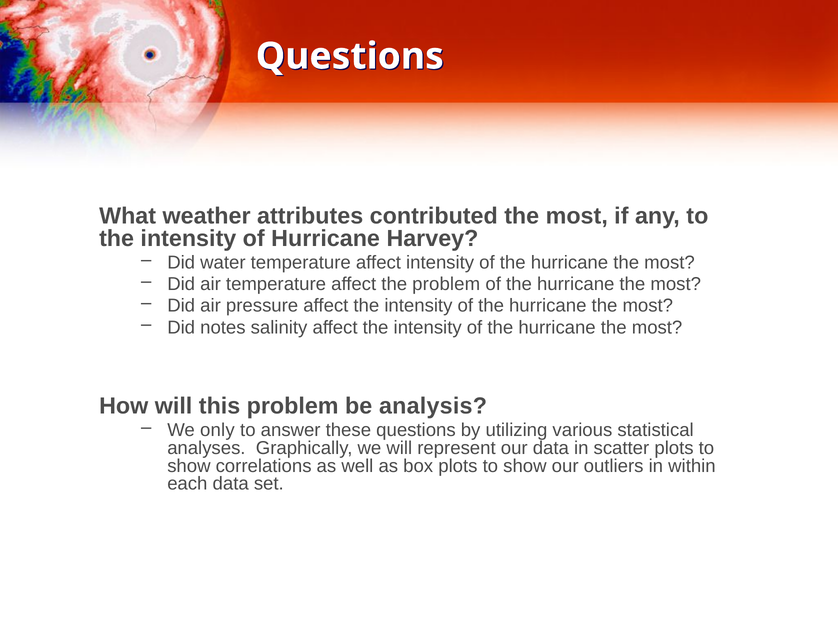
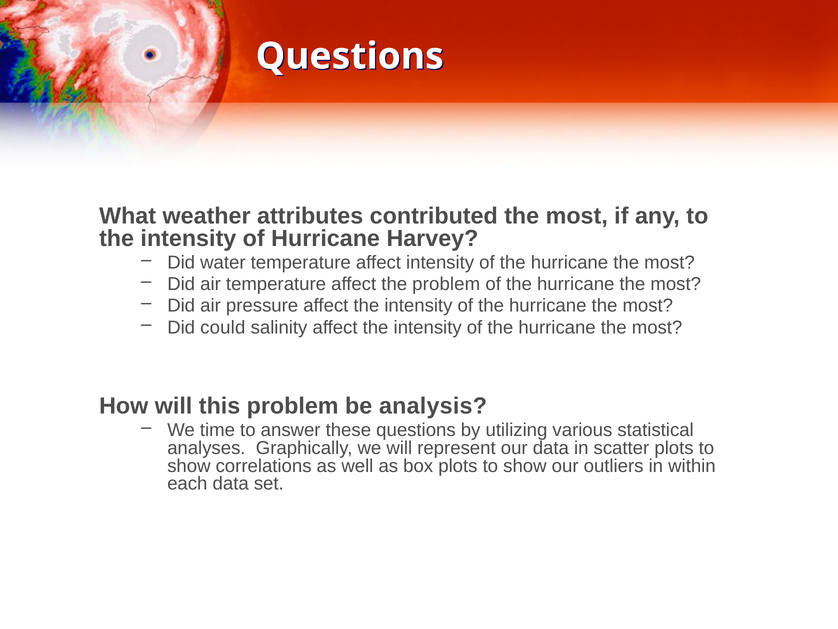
notes: notes -> could (223, 327)
only: only -> time (217, 430)
